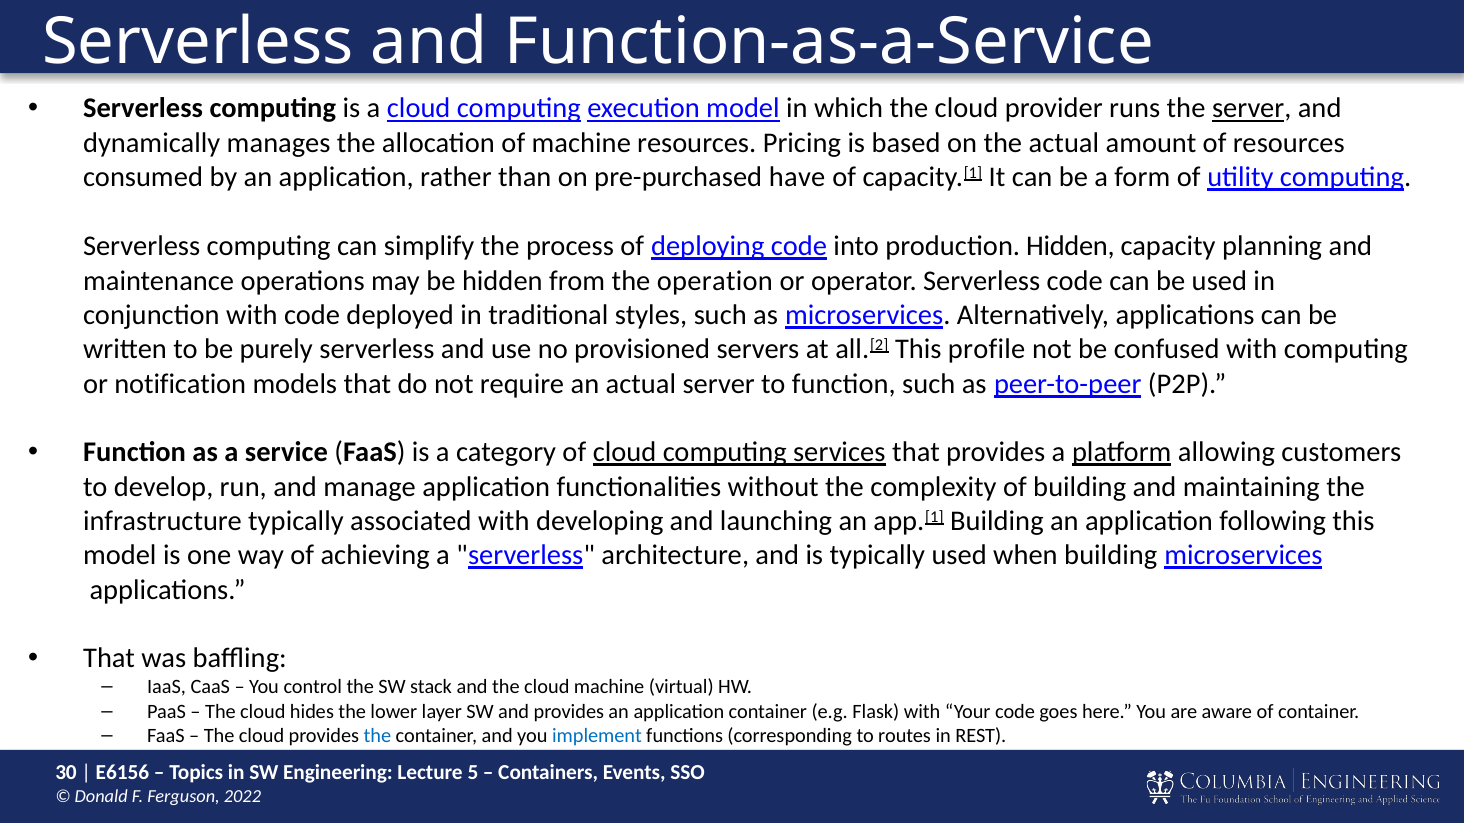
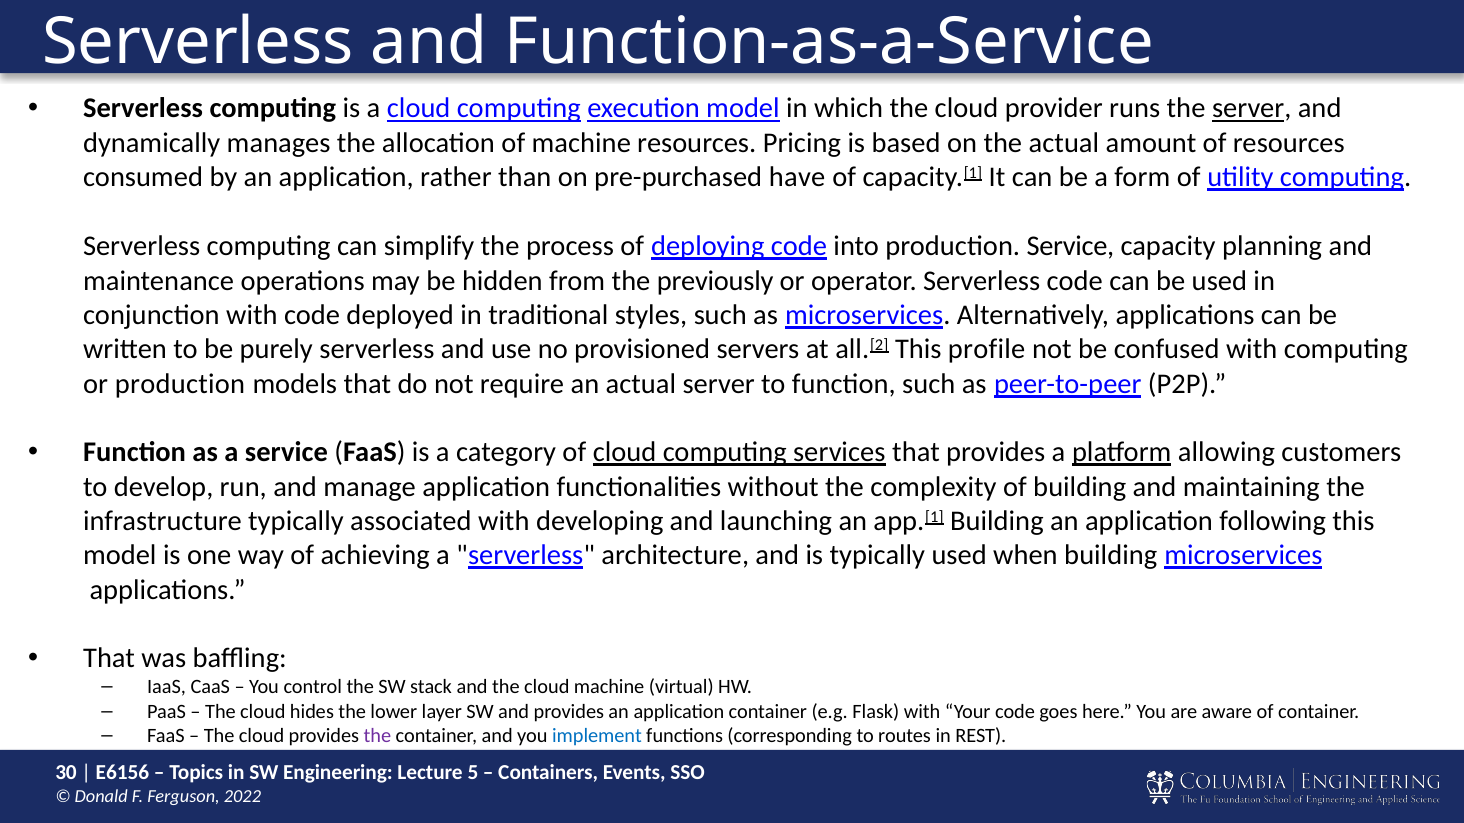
production Hidden: Hidden -> Service (1070, 246)
operation: operation -> previously (715, 281)
or notification: notification -> production (180, 384)
the colour: blue -> purple (377, 736)
